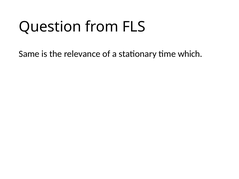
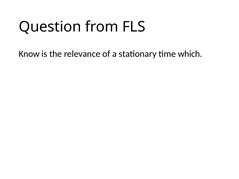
Same: Same -> Know (29, 54)
